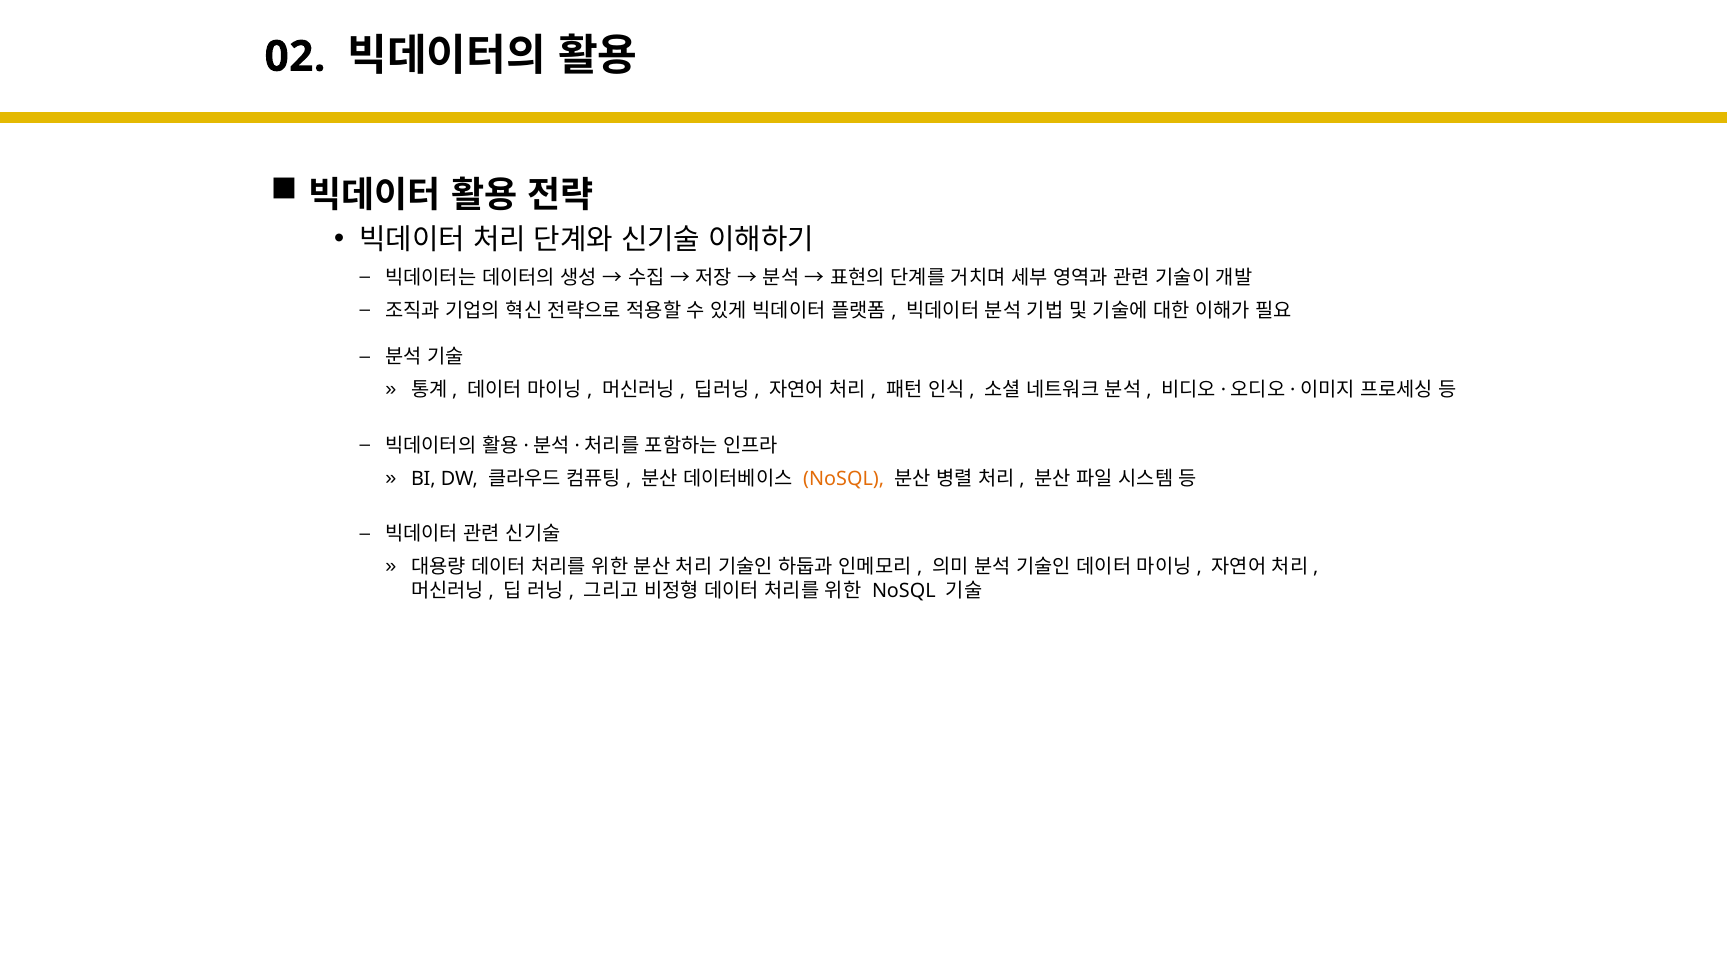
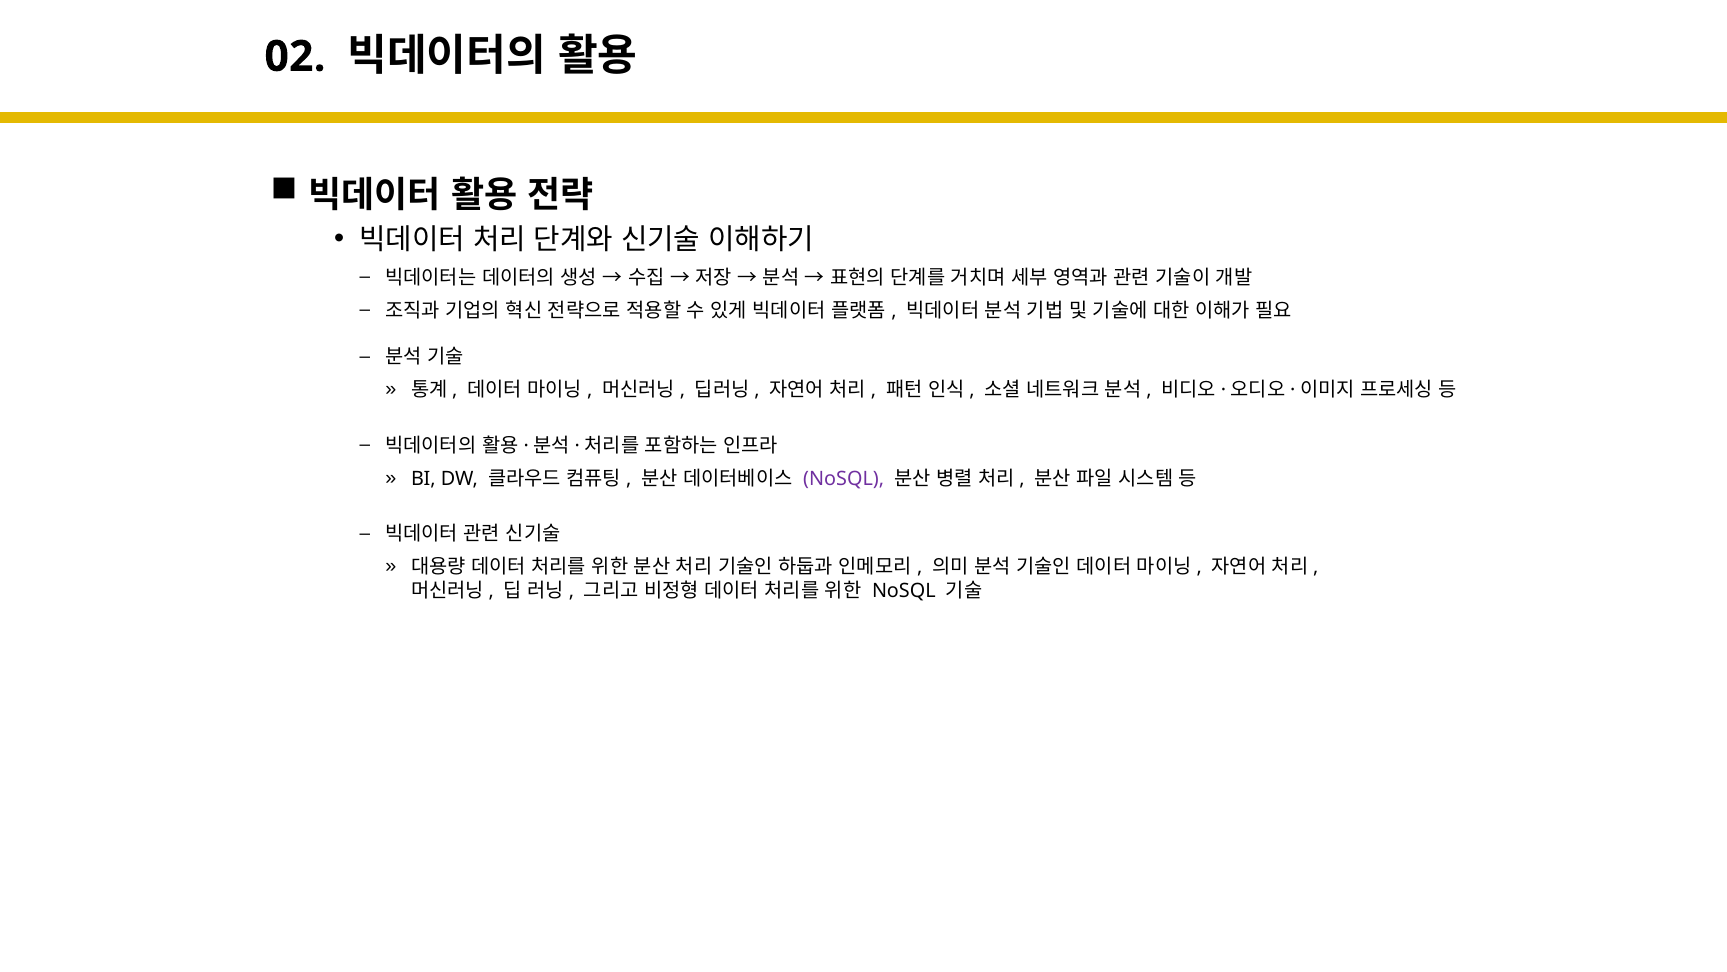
NoSQL colour: orange -> purple (844, 478)
